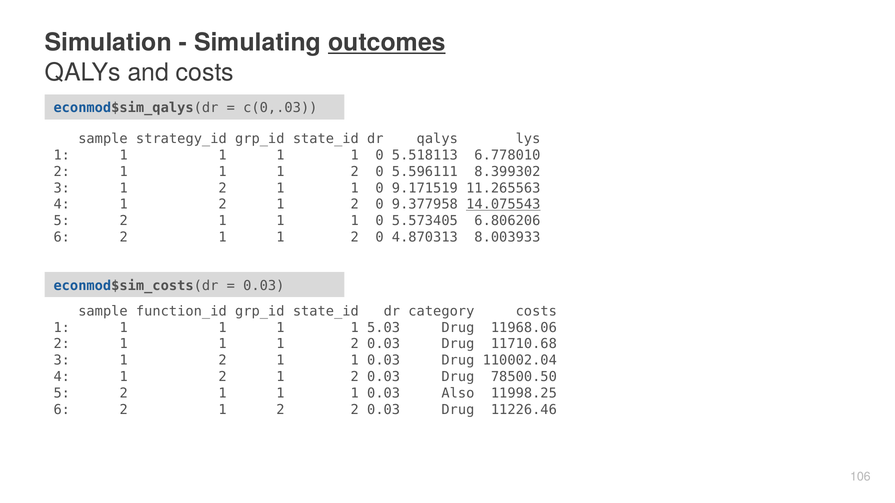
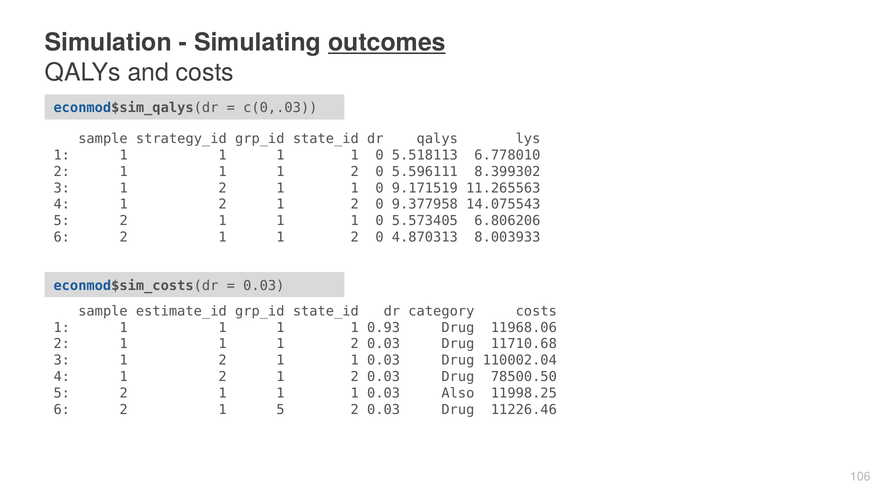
14.075543 underline: present -> none (503, 205)
function_id: function_id -> estimate_id (181, 311)
5.03: 5.03 -> 0.93 (384, 328)
6 2 1 2: 2 -> 5 (280, 410)
